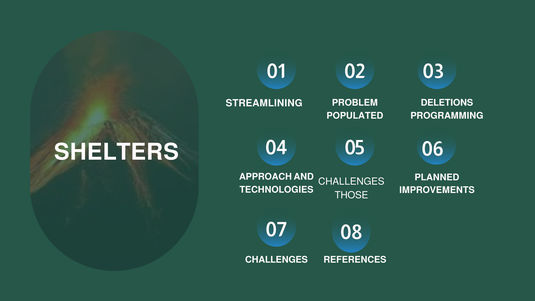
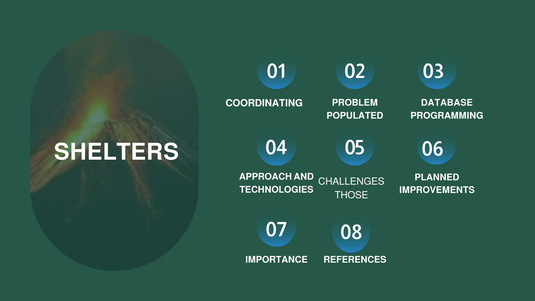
DELETIONS: DELETIONS -> DATABASE (447, 103)
STREAMLINING: STREAMLINING -> COORDINATING (264, 103)
CHALLENGES: CHALLENGES -> IMPORTANCE (276, 260)
